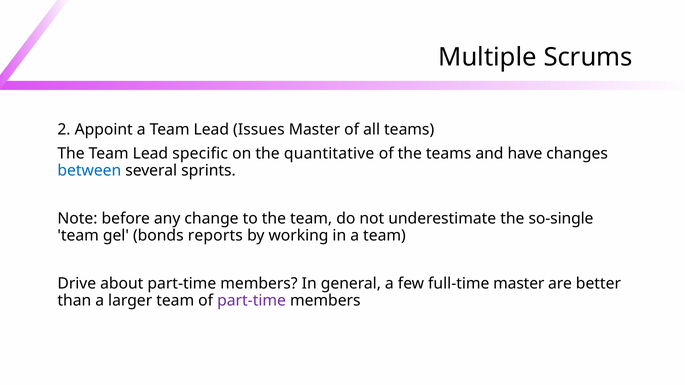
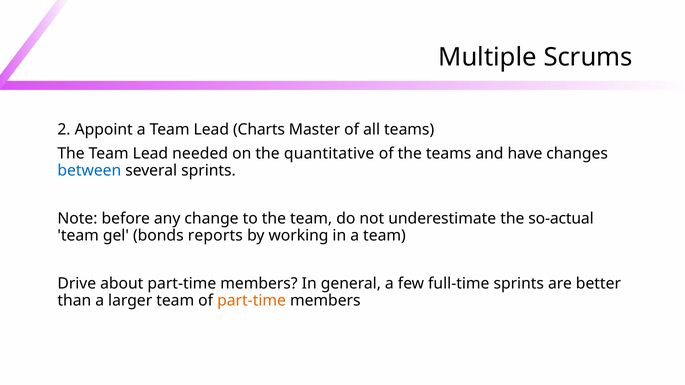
Issues: Issues -> Charts (259, 130)
specific: specific -> needed (200, 154)
so-single: so-single -> so-actual (561, 219)
full-time master: master -> sprints (519, 284)
part-time colour: purple -> orange (252, 301)
